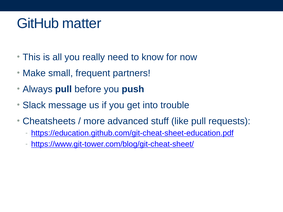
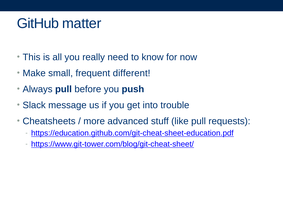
partners: partners -> different (132, 73)
